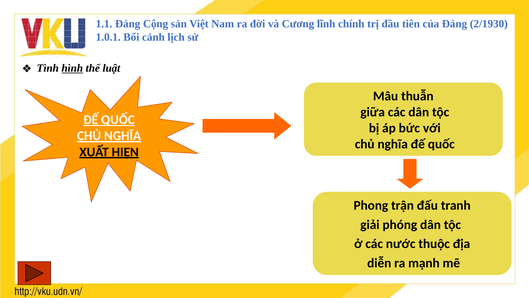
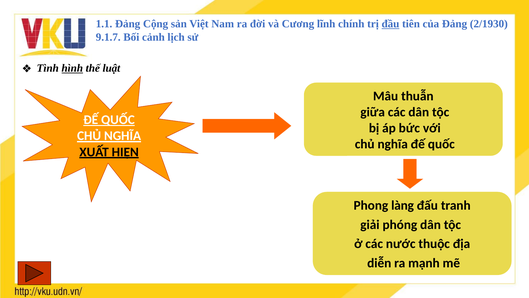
đầu underline: none -> present (390, 24)
1.0.1: 1.0.1 -> 9.1.7 (108, 37)
trận: trận -> làng (403, 205)
